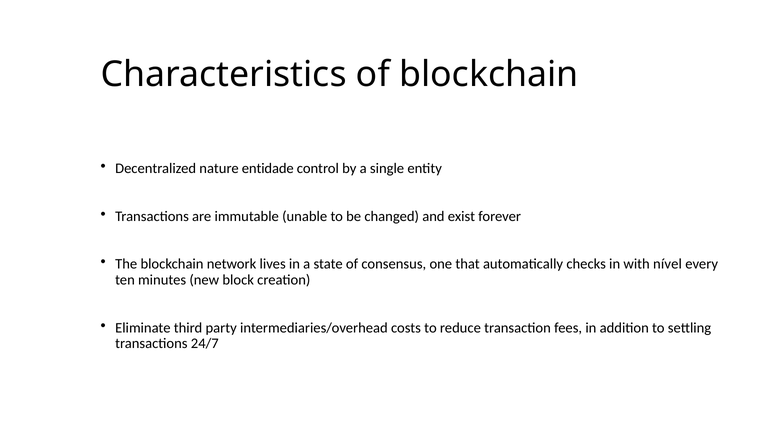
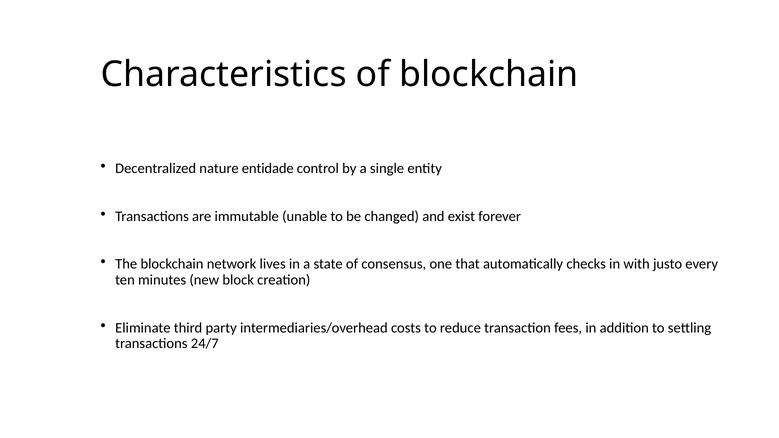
nível: nível -> justo (668, 264)
